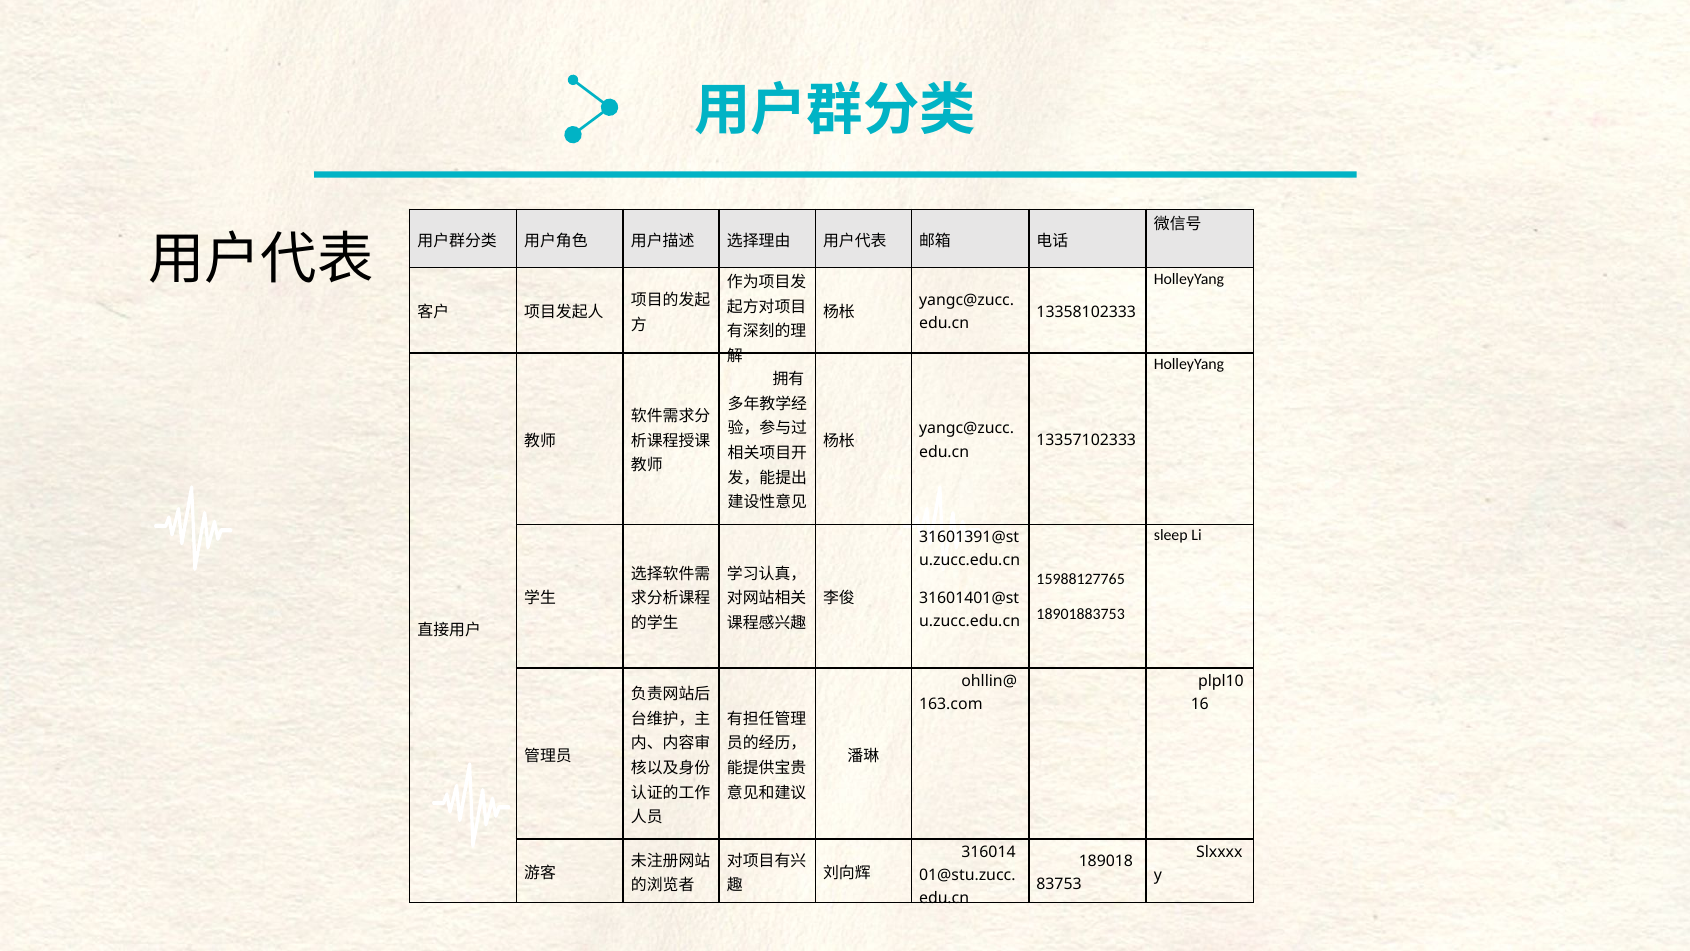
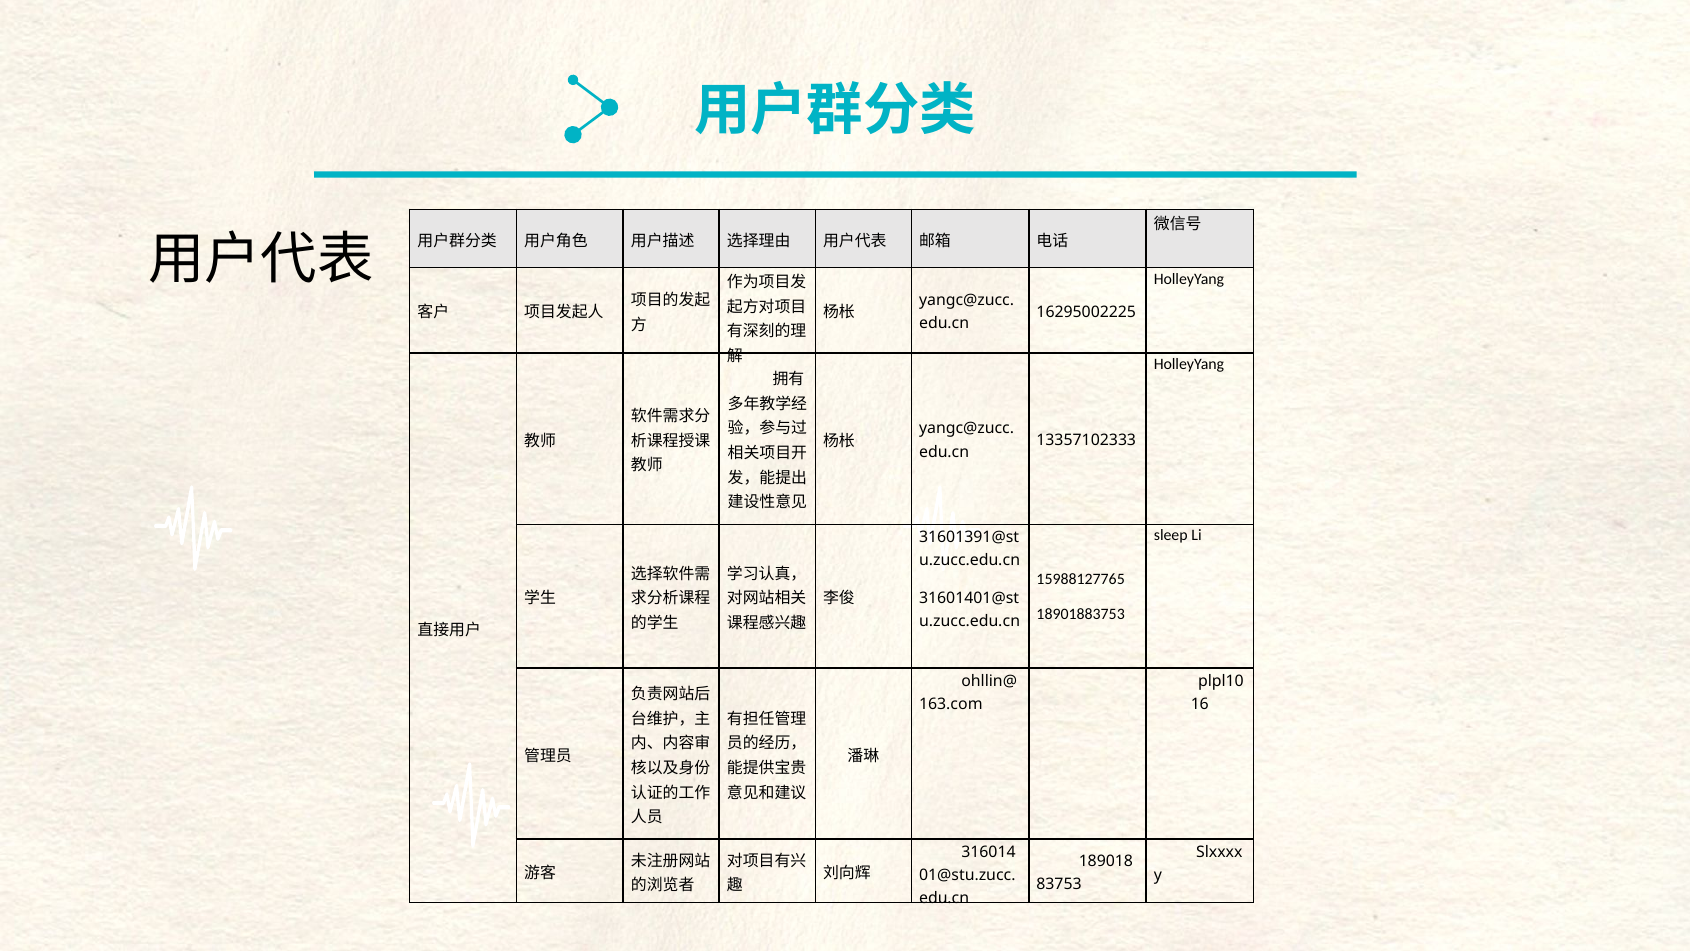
13358102333: 13358102333 -> 16295002225 (1086, 312)
